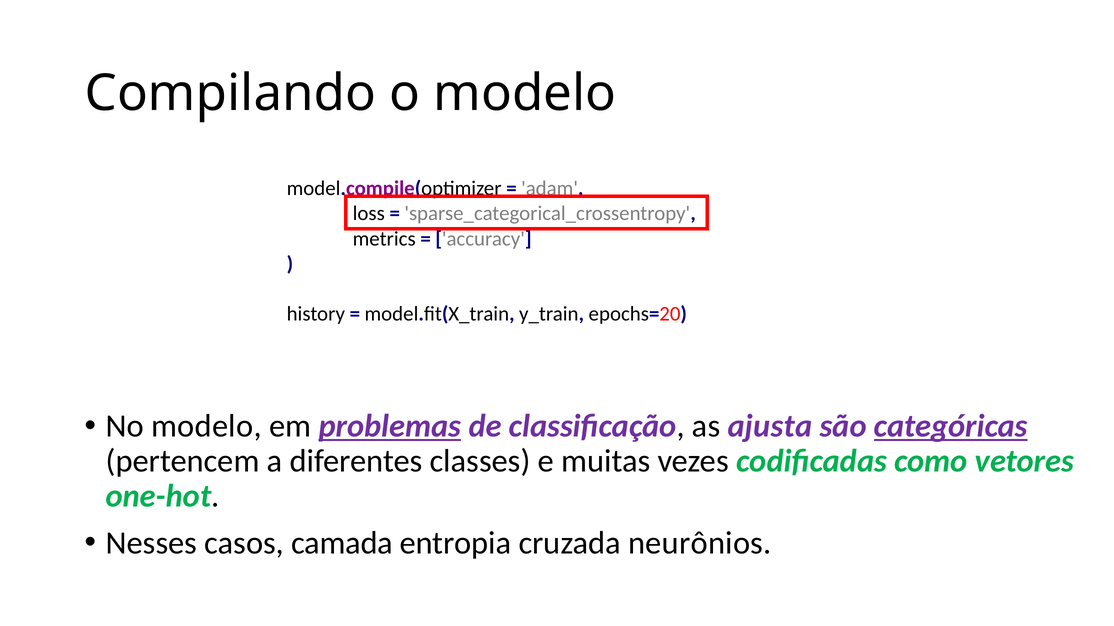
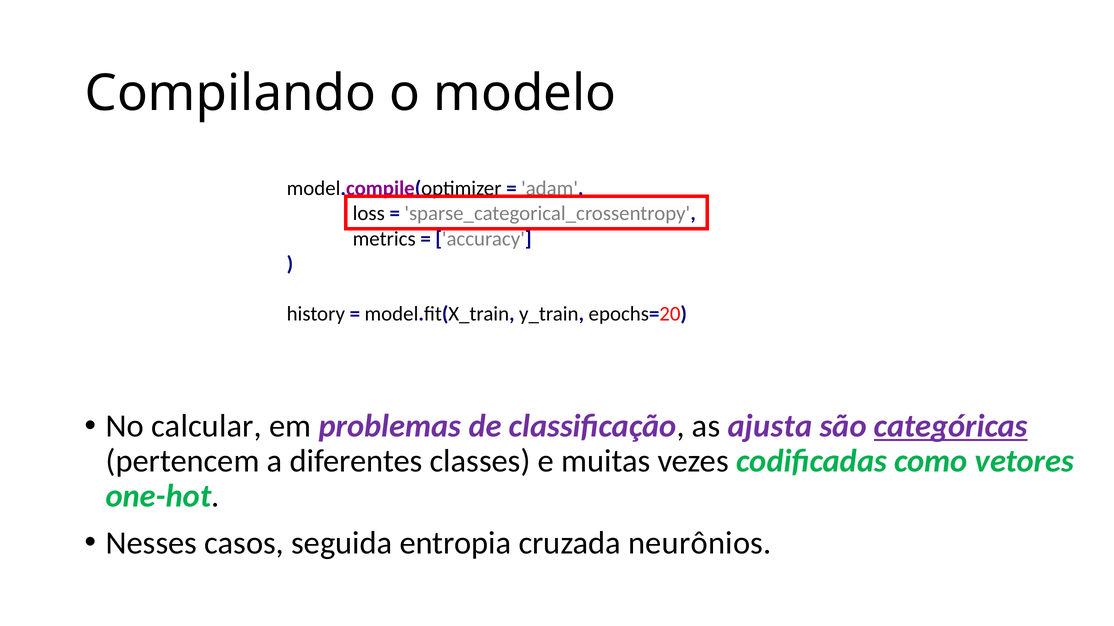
No modelo: modelo -> calcular (206, 427)
problemas underline: present -> none (390, 427)
camada: camada -> seguida (342, 543)
